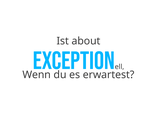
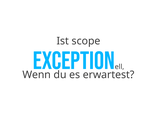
about: about -> scope (86, 41)
